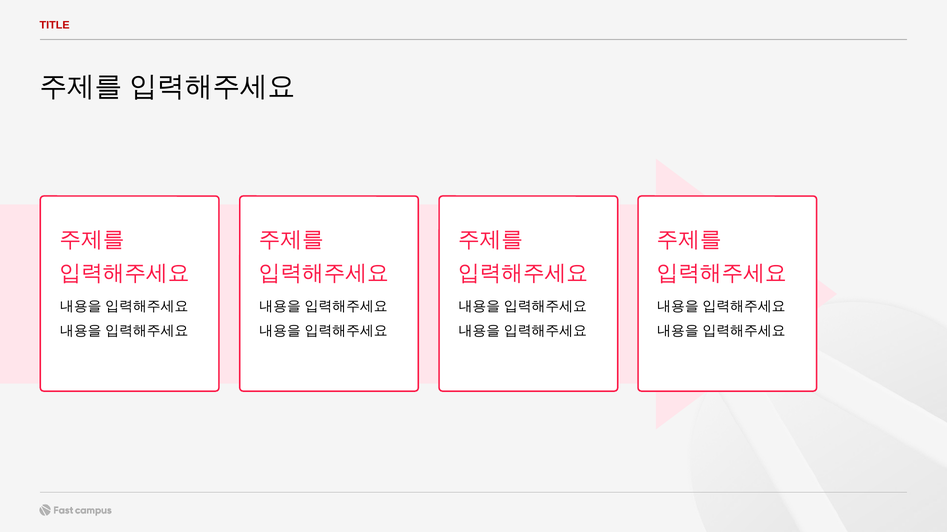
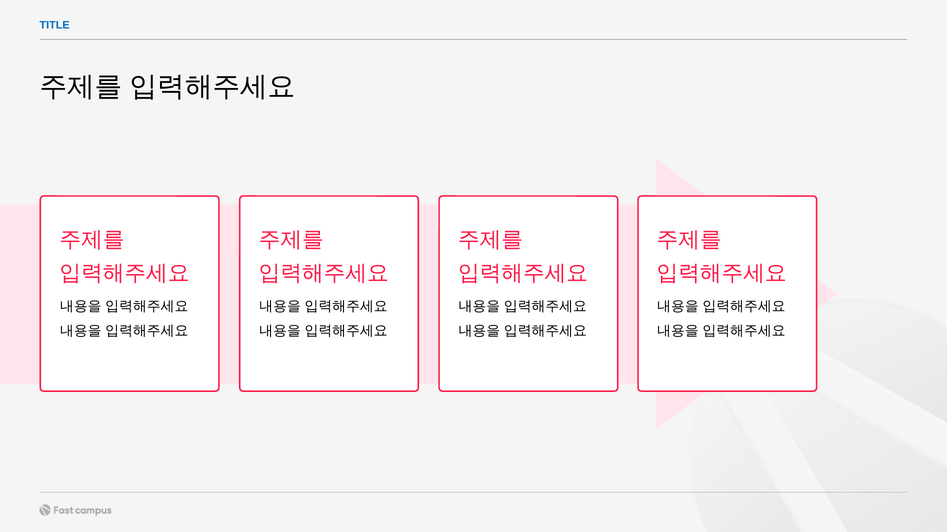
TITLE colour: red -> blue (55, 25)
